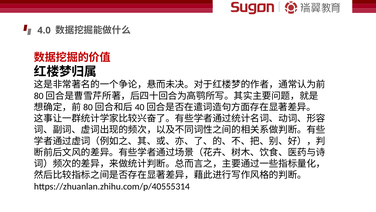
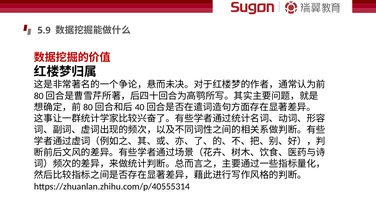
4.0: 4.0 -> 5.9 (44, 30)
